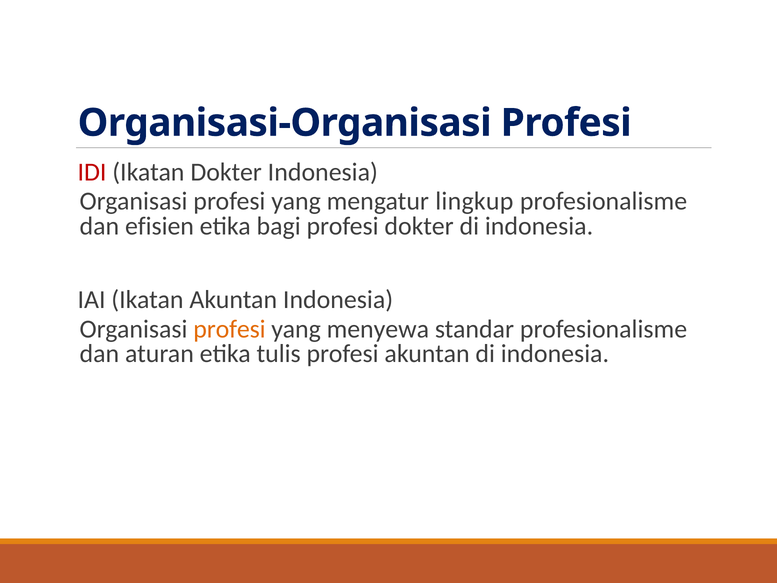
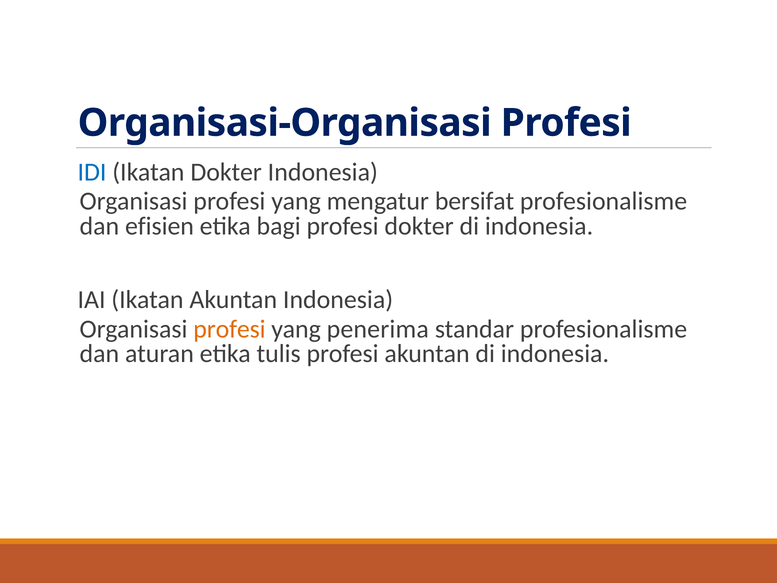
IDI colour: red -> blue (92, 172)
lingkup: lingkup -> bersifat (475, 201)
menyewa: menyewa -> penerima (378, 329)
